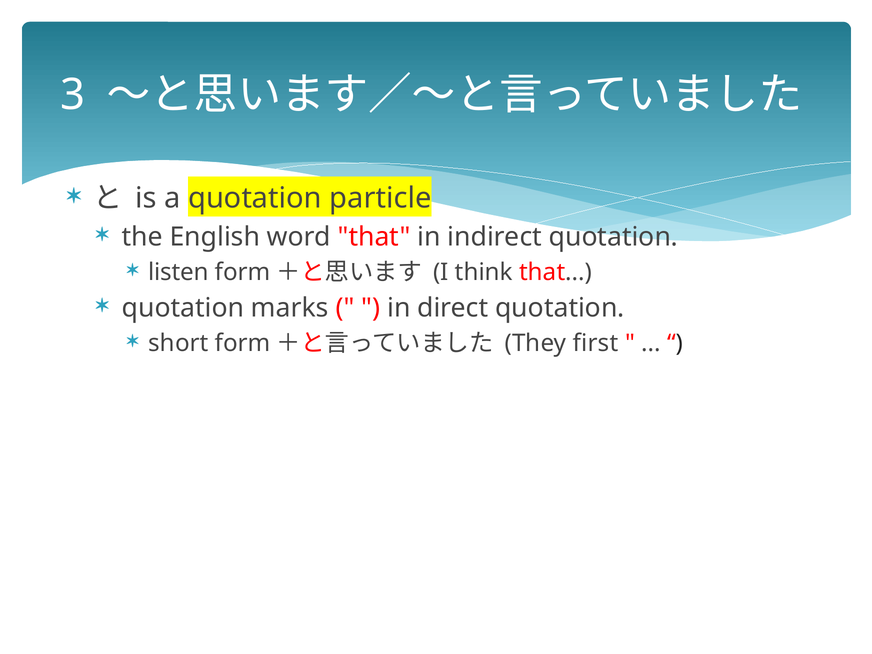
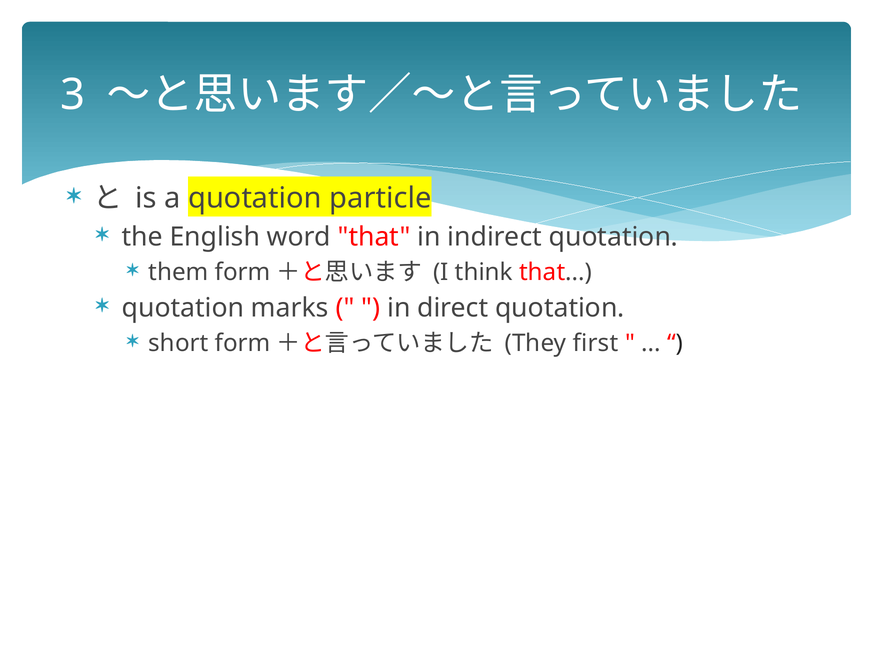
listen: listen -> them (178, 272)
